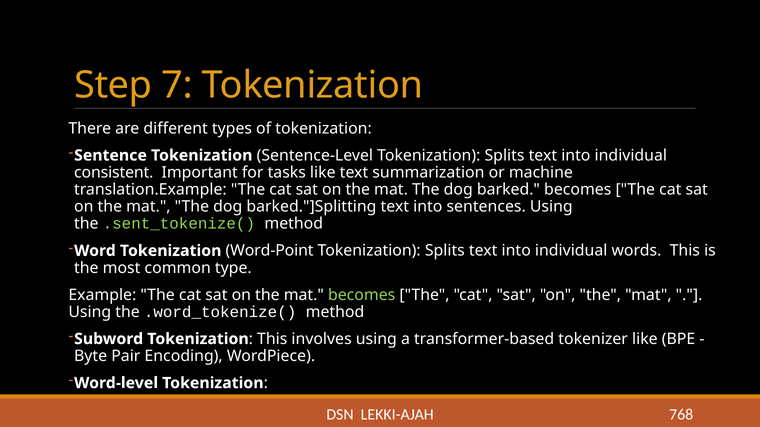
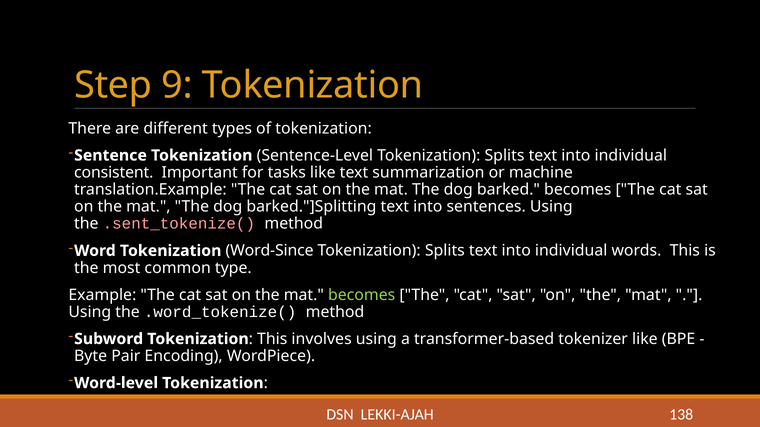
7: 7 -> 9 (177, 85)
.sent_tokenize( colour: light green -> pink (179, 224)
Word-Point: Word-Point -> Word-Since (270, 251)
768: 768 -> 138 (681, 415)
